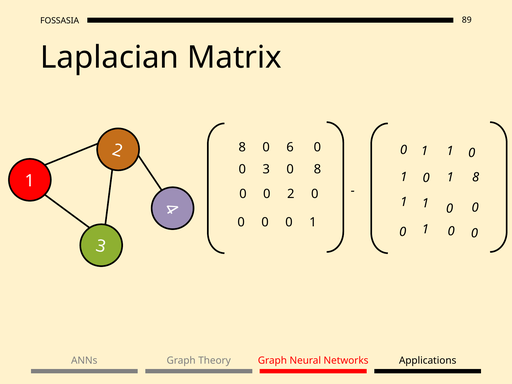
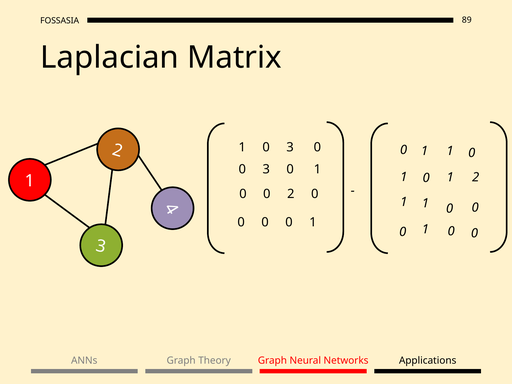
8: 8 -> 1 (242, 147)
6: 6 -> 3 (290, 147)
3 0 8: 8 -> 1 (317, 169)
1 1 8: 8 -> 2 (476, 177)
